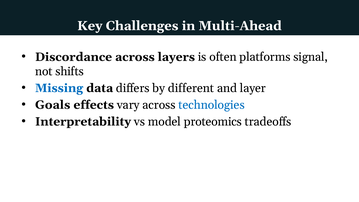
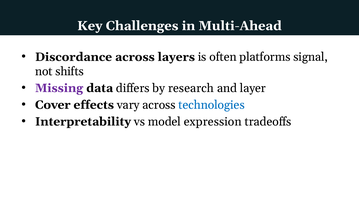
Missing colour: blue -> purple (59, 88)
different: different -> research (191, 88)
Goals: Goals -> Cover (53, 105)
proteomics: proteomics -> expression (213, 122)
